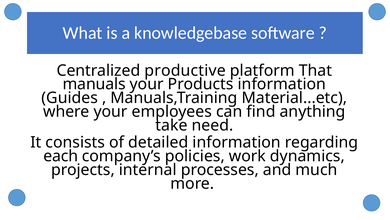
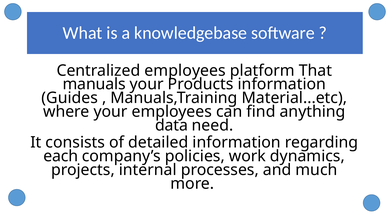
Centralized productive: productive -> employees (185, 70)
take: take -> data (172, 125)
